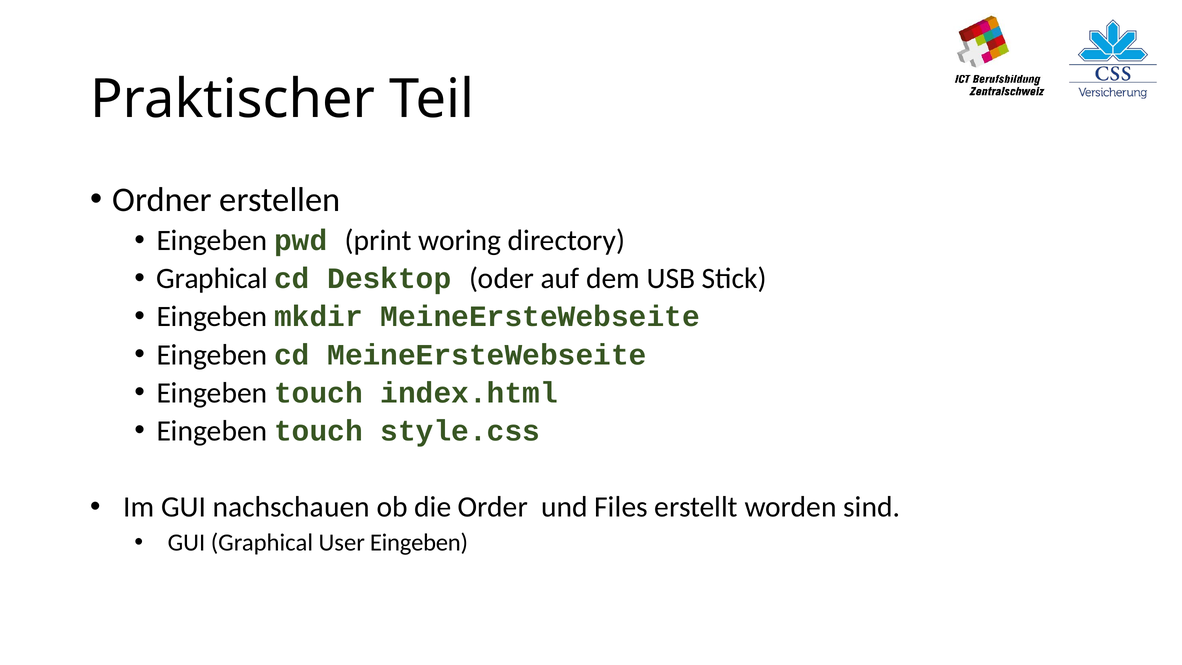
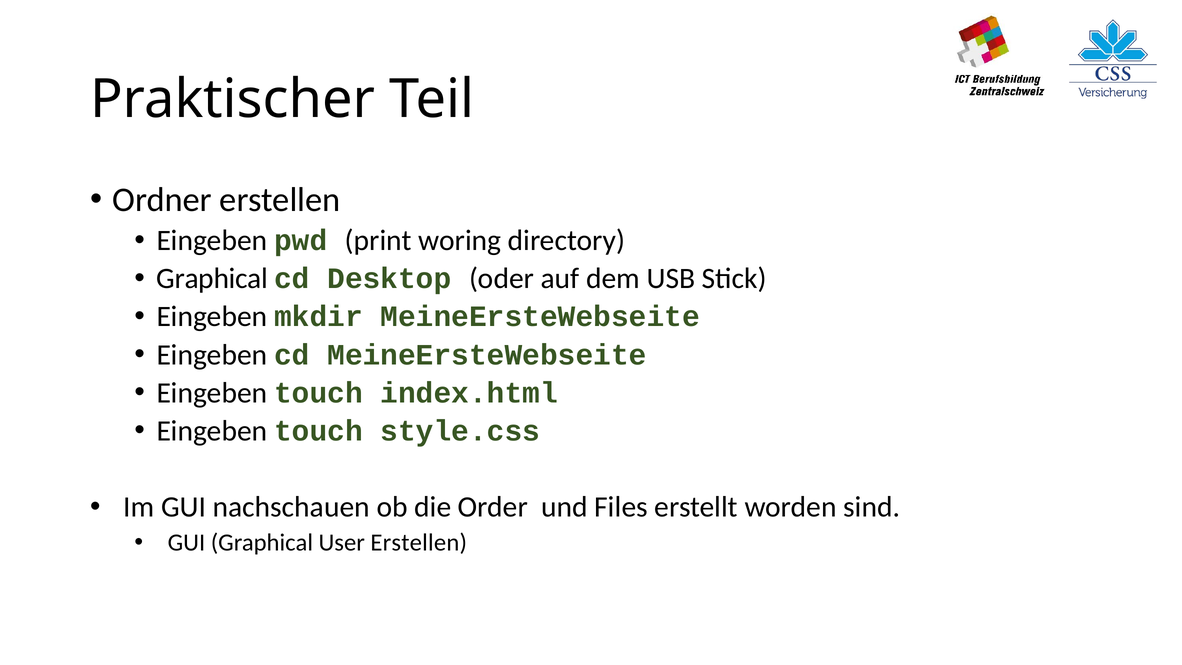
User Eingeben: Eingeben -> Erstellen (419, 542)
